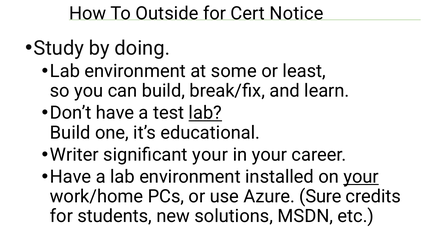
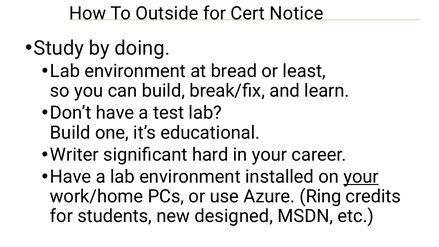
some: some -> bread (234, 71)
lab underline: present -> none (205, 113)
significant your: your -> hard (210, 155)
Sure: Sure -> Ring (320, 196)
solutions: solutions -> designed (234, 216)
